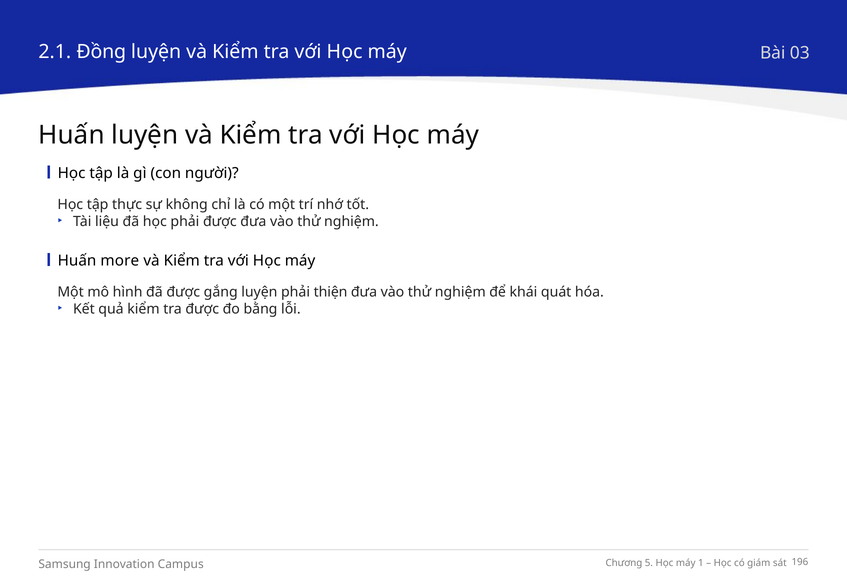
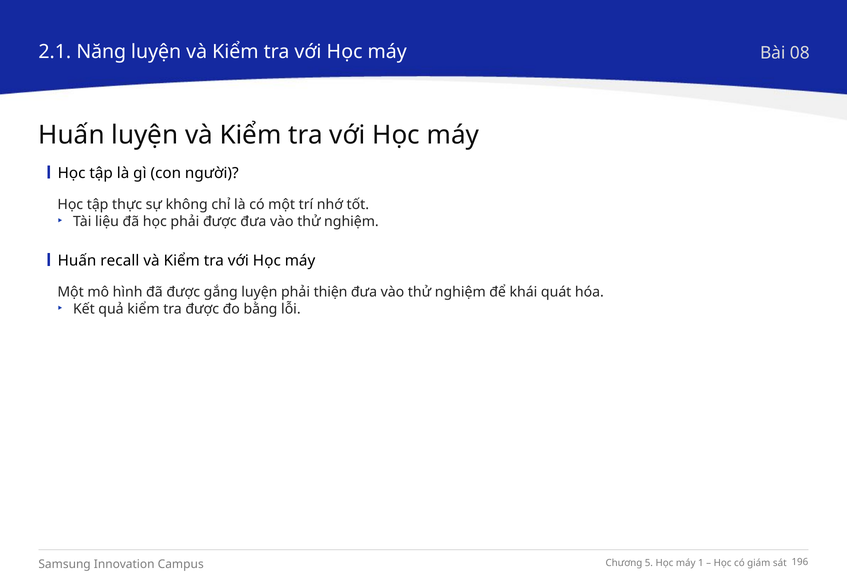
Đồng: Đồng -> Năng (101, 52)
03: 03 -> 08 (800, 53)
more: more -> recall (120, 260)
